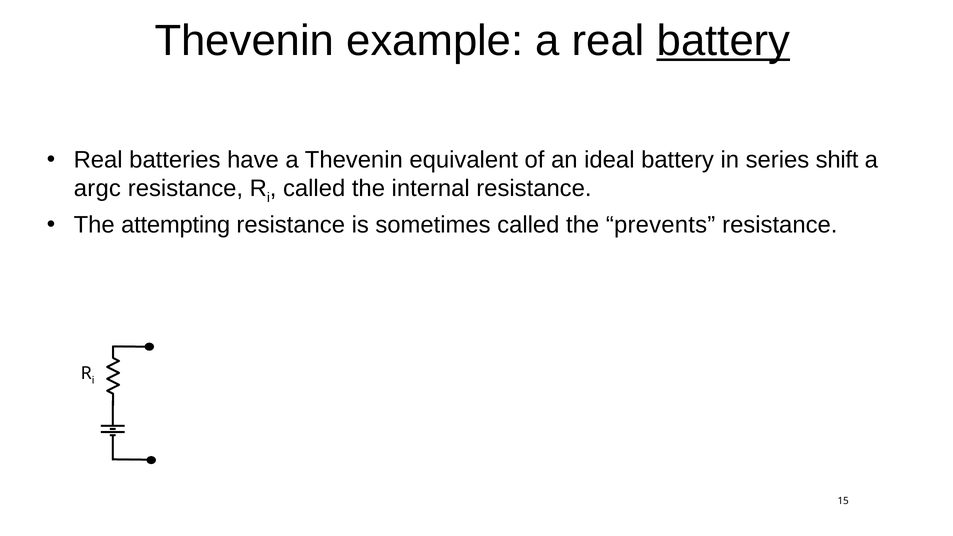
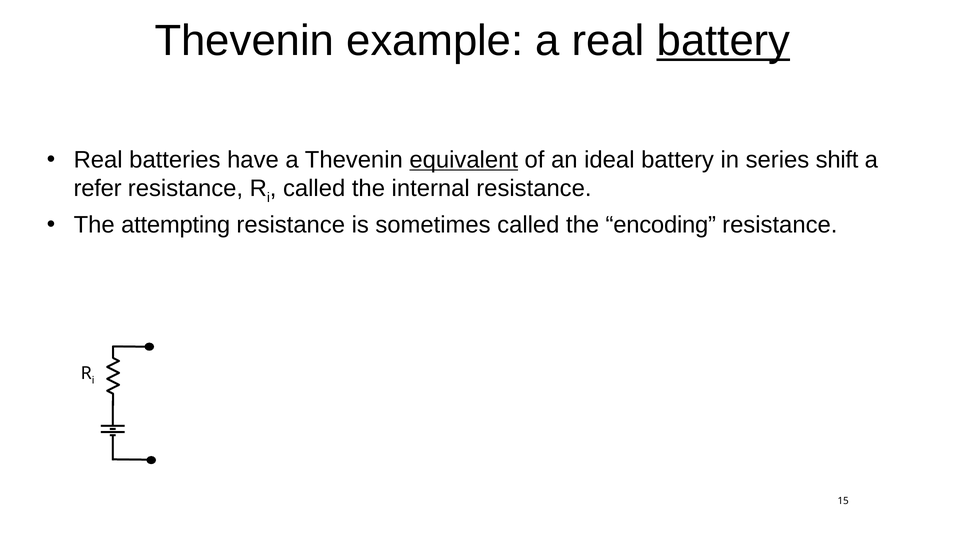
equivalent underline: none -> present (464, 160)
argc: argc -> refer (98, 188)
prevents: prevents -> encoding (661, 225)
